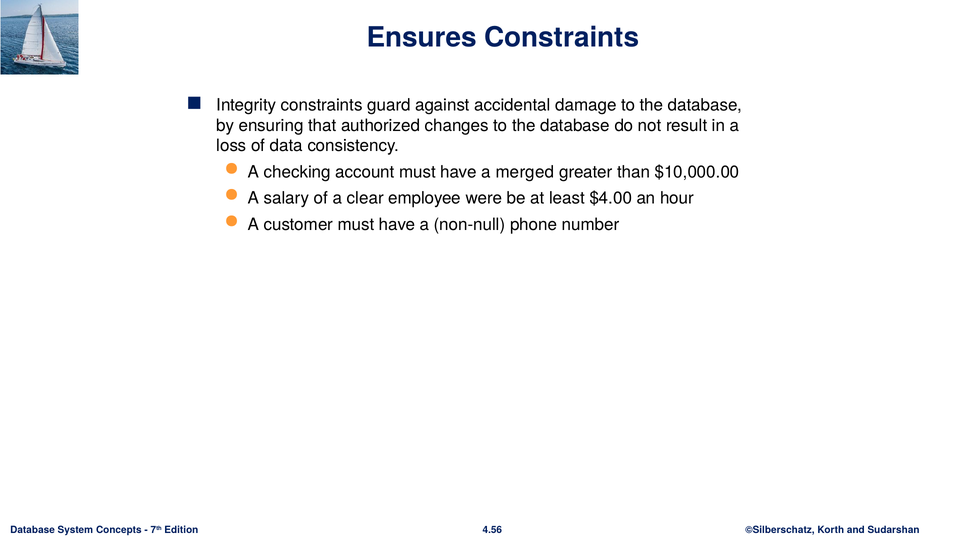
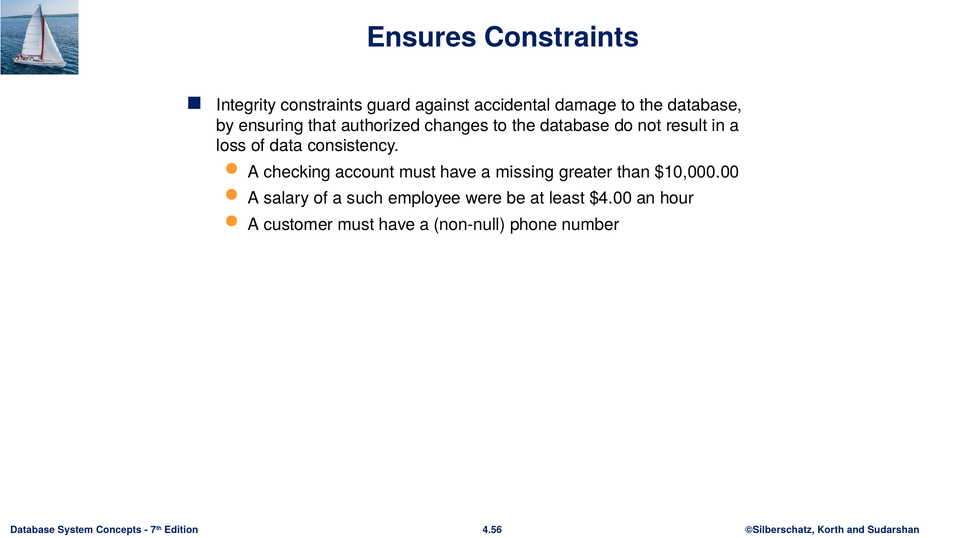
merged: merged -> missing (525, 172)
clear: clear -> such (365, 198)
